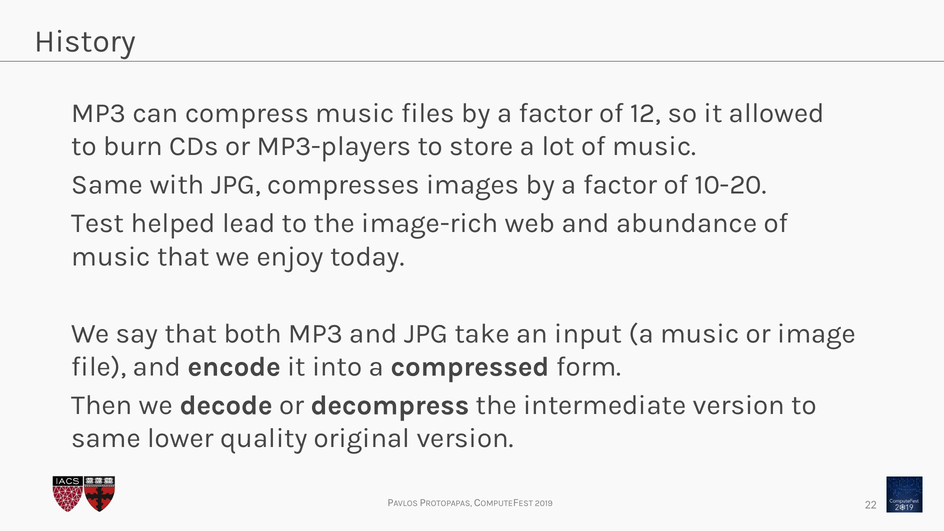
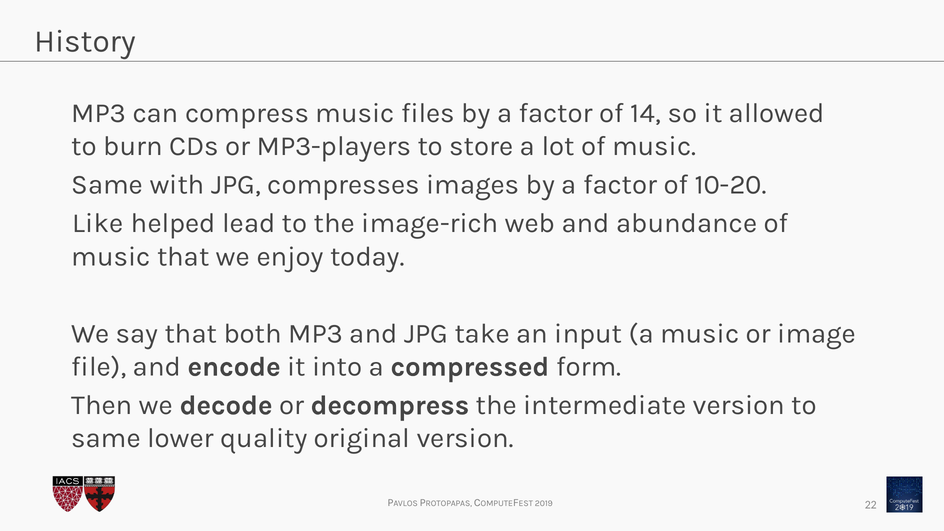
12: 12 -> 14 (646, 113)
Test: Test -> Like (98, 223)
